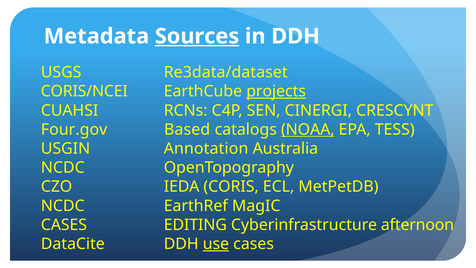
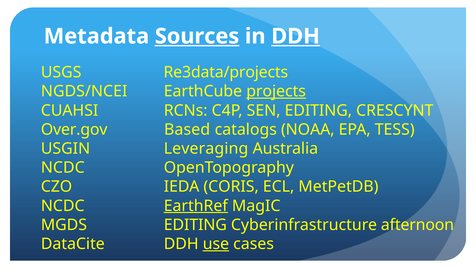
DDH underline: none -> present (296, 36)
Re3data/dataset: Re3data/dataset -> Re3data/projects (226, 72)
CORIS/NCEI: CORIS/NCEI -> NGDS/NCEI (84, 91)
SEN CINERGI: CINERGI -> EDITING (318, 110)
Four.gov: Four.gov -> Over.gov (74, 129)
NOAA underline: present -> none (308, 129)
Annotation: Annotation -> Leveraging (206, 148)
EarthRef underline: none -> present (196, 206)
CASES: CASES -> MGDS (64, 225)
